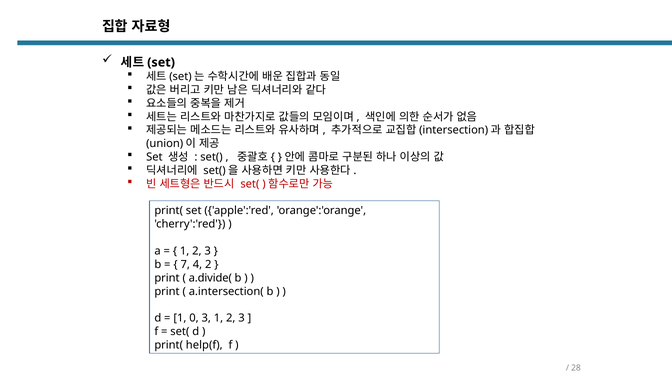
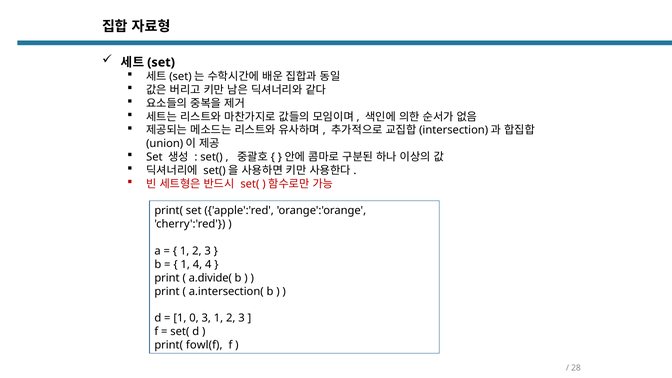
7: 7 -> 1 (185, 264)
4 2: 2 -> 4 (208, 264)
help(f: help(f -> fowl(f (204, 345)
